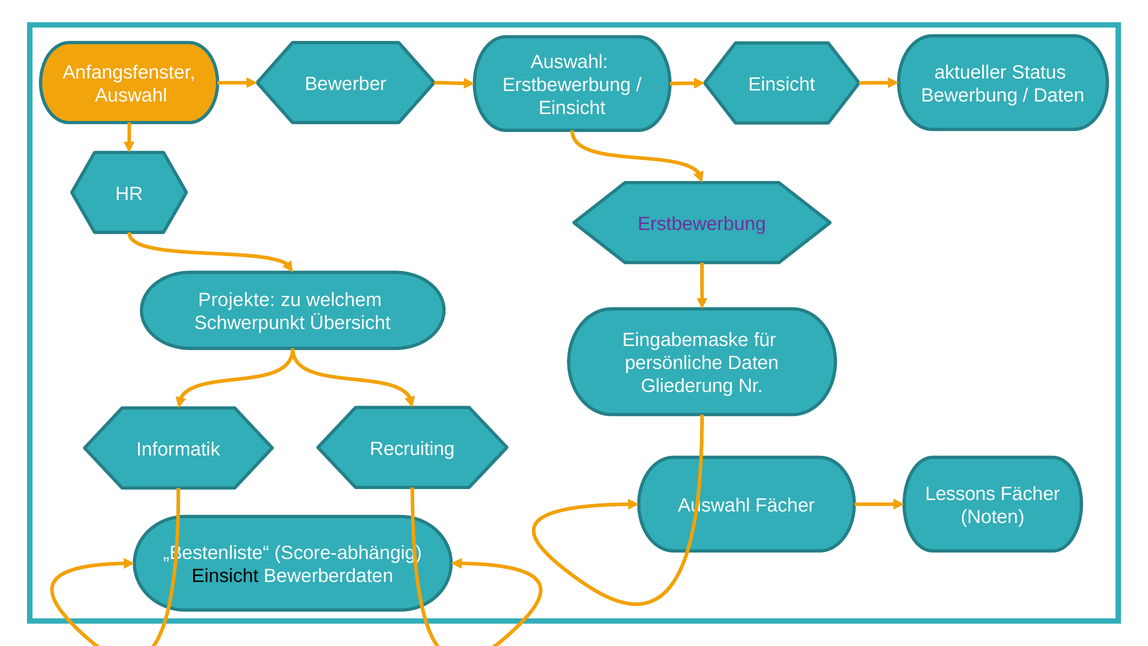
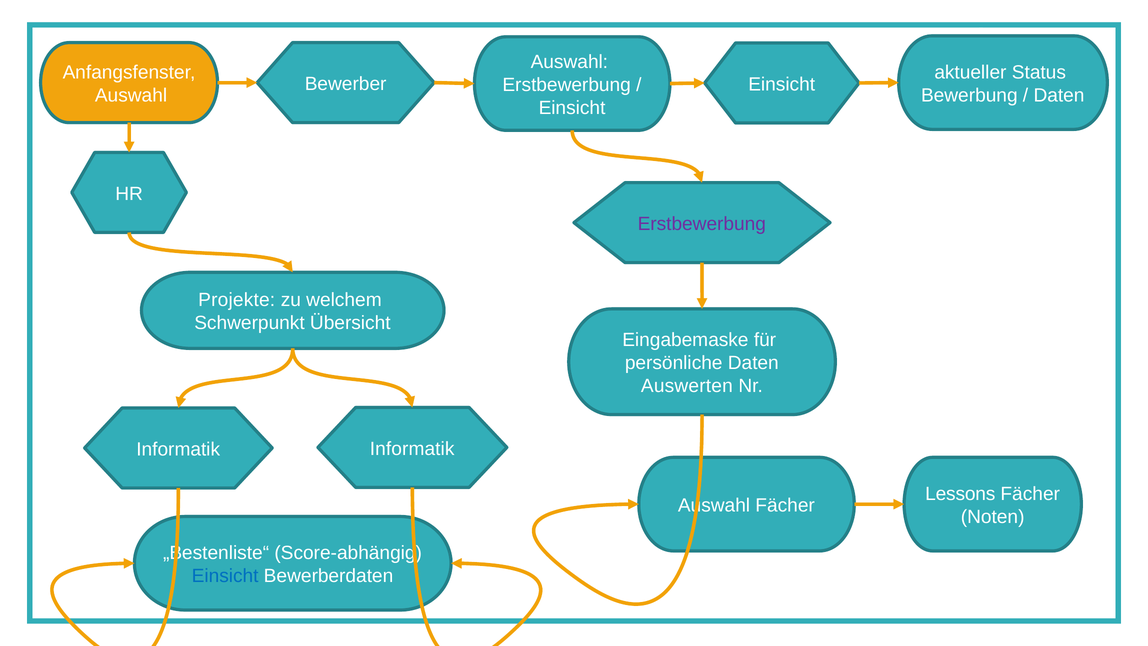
Gliederung: Gliederung -> Auswerten (687, 386)
Recruiting: Recruiting -> Informatik (412, 449)
Einsicht colour: black -> blue (225, 576)
